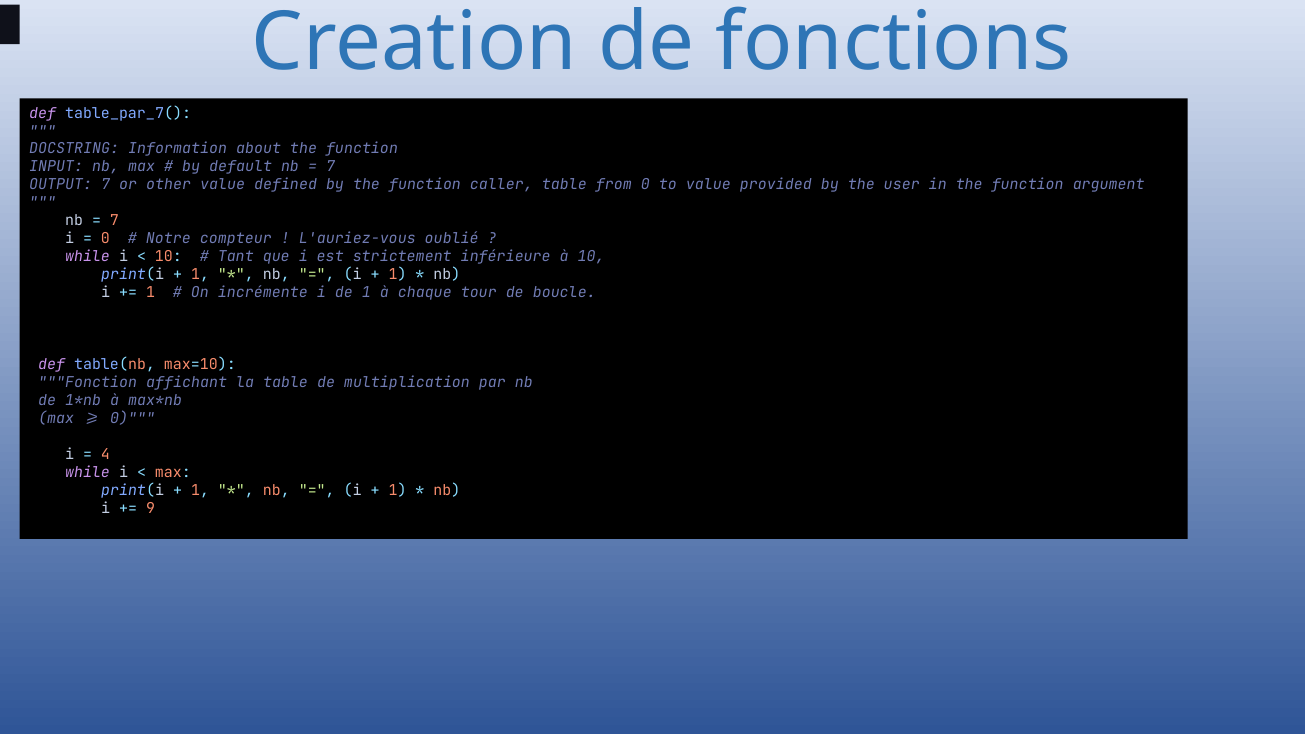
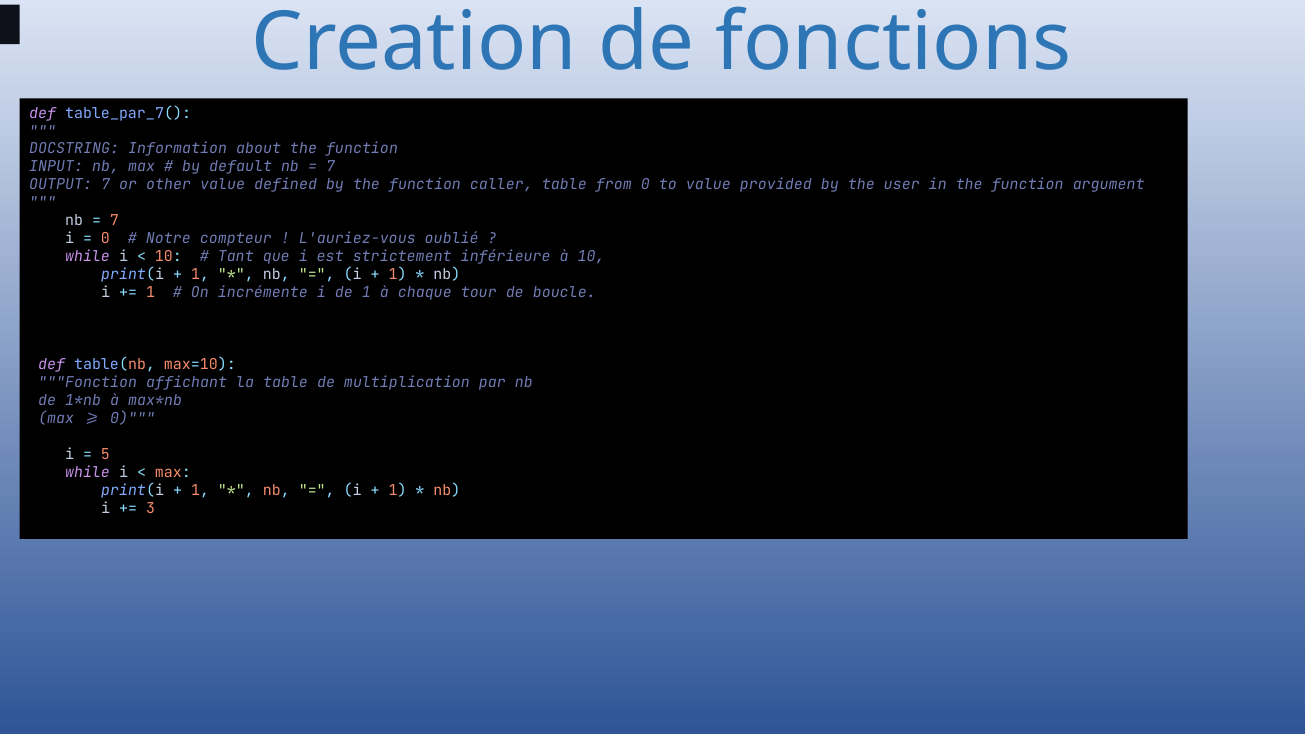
4: 4 -> 5 (105, 454)
9: 9 -> 3 (151, 508)
